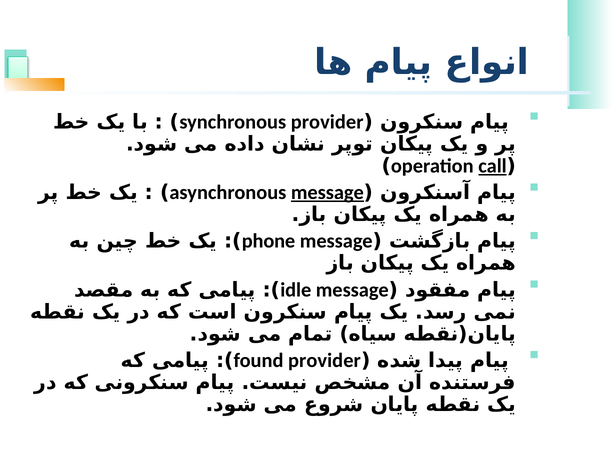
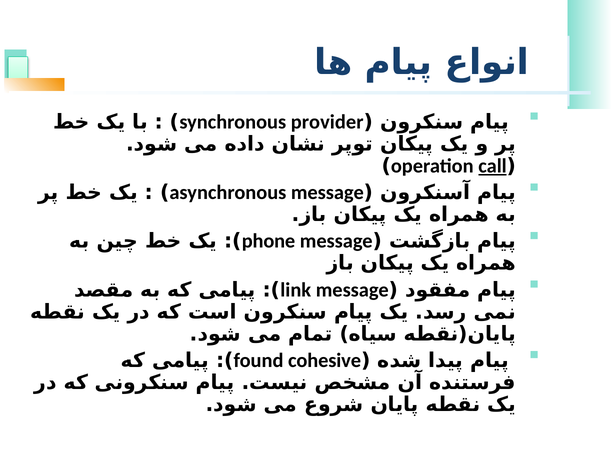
message underline: present -> none (327, 193)
idle: idle -> link (296, 290)
found provider: provider -> cohesive (325, 360)
